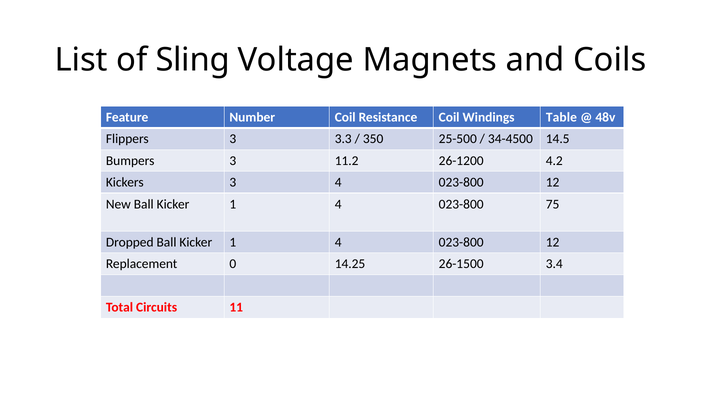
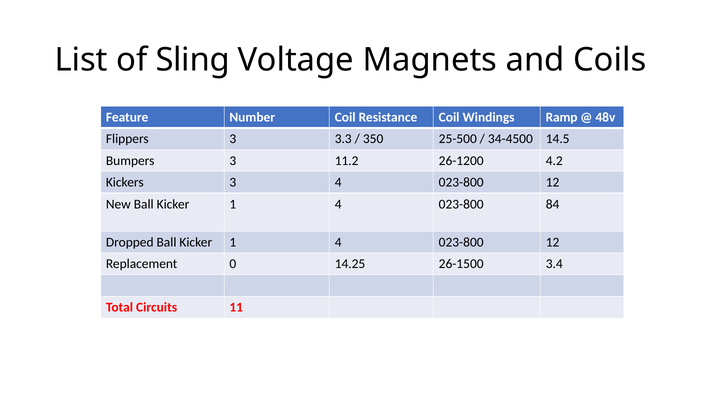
Table: Table -> Ramp (562, 117)
75: 75 -> 84 (553, 204)
